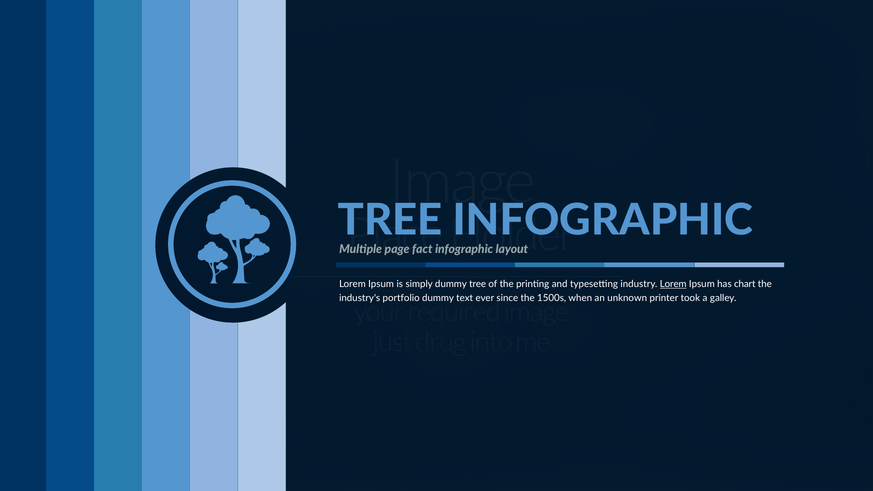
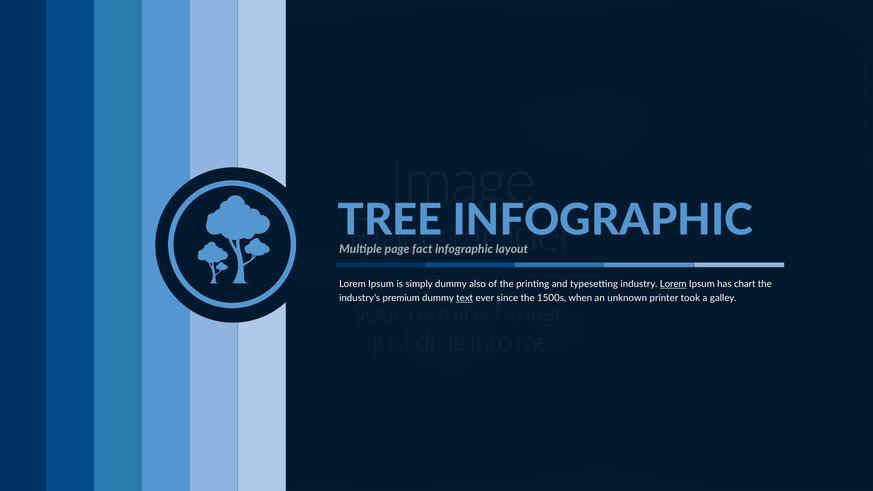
dummy tree: tree -> also (478, 284)
portfolio: portfolio -> premium (401, 298)
text underline: none -> present (465, 298)
